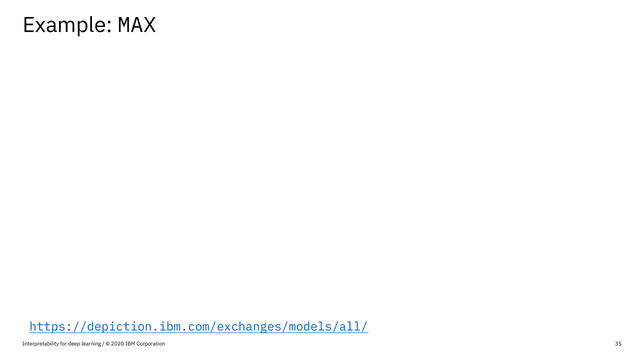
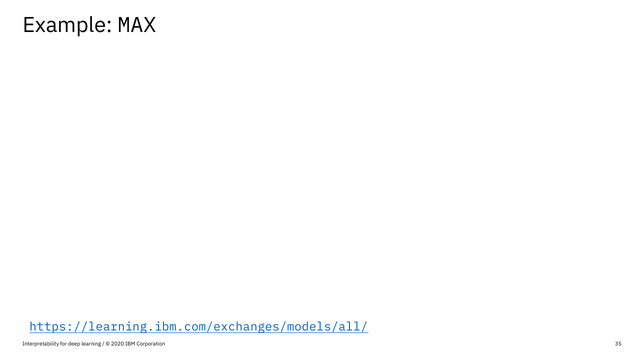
https://depiction.ibm.com/exchanges/models/all/: https://depiction.ibm.com/exchanges/models/all/ -> https://learning.ibm.com/exchanges/models/all/ (199, 327)
